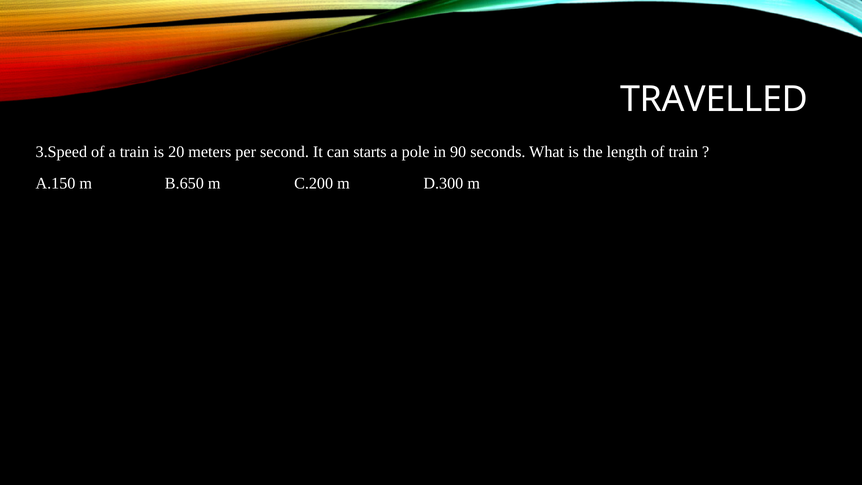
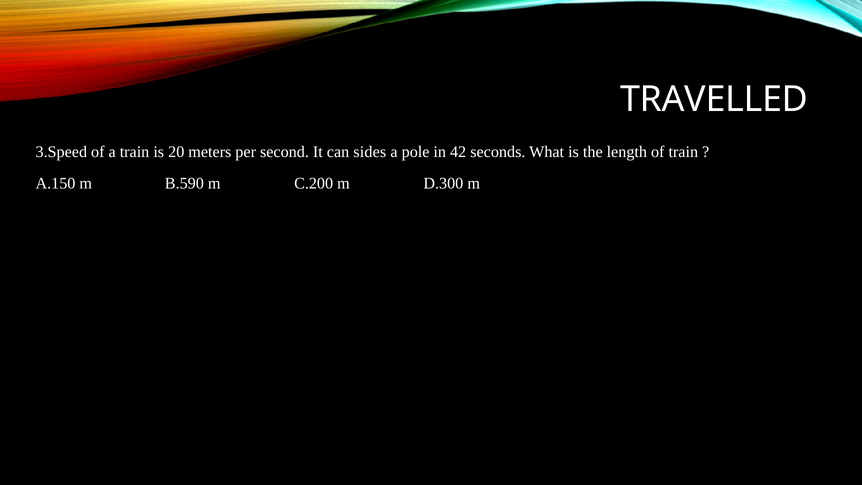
starts: starts -> sides (370, 152)
90: 90 -> 42 (458, 152)
B.650: B.650 -> B.590 (184, 183)
